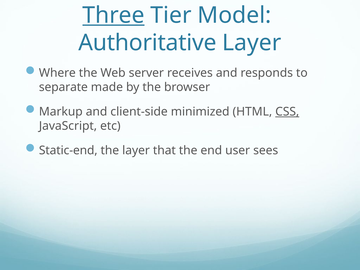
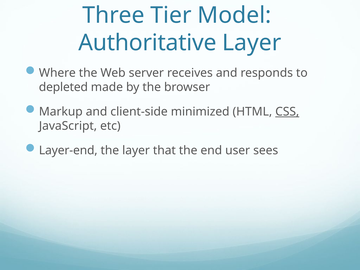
Three underline: present -> none (113, 15)
separate: separate -> depleted (63, 87)
Static-end: Static-end -> Layer-end (68, 150)
